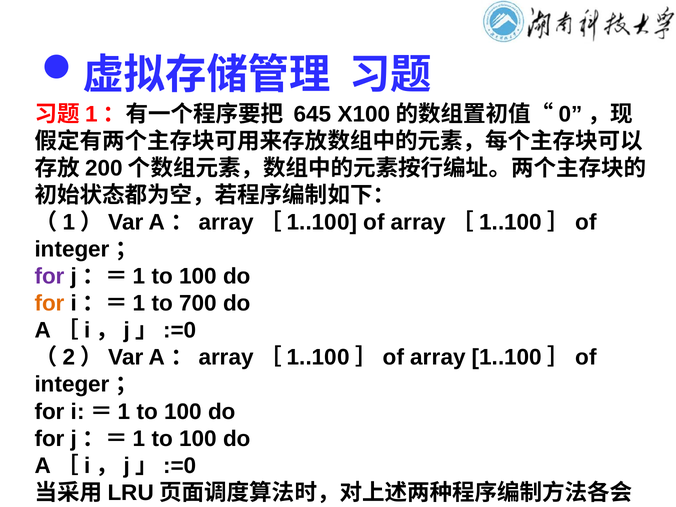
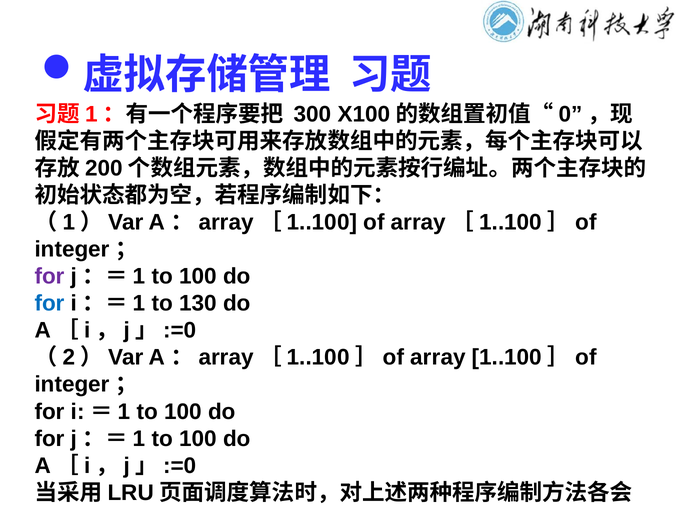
645: 645 -> 300 (312, 114)
for colour: orange -> blue (50, 303)
700: 700 -> 130 (198, 303)
